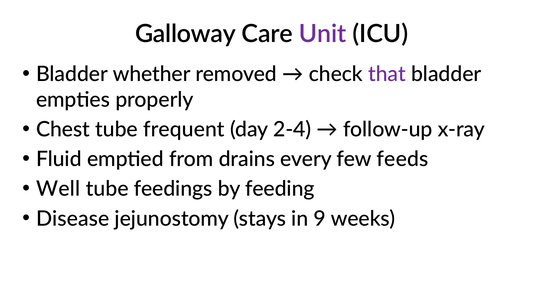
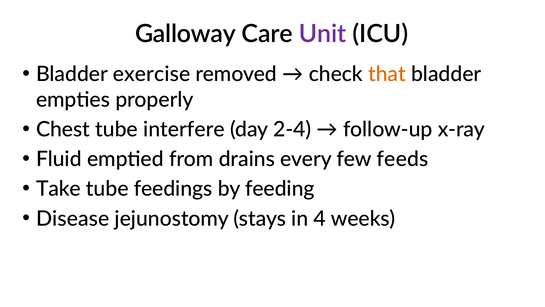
whether: whether -> exercise (152, 74)
that colour: purple -> orange (387, 74)
frequent: frequent -> interfere (184, 129)
Well: Well -> Take (58, 189)
9: 9 -> 4 (320, 218)
